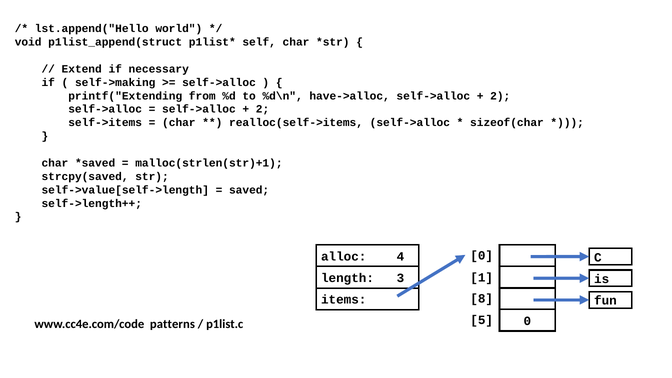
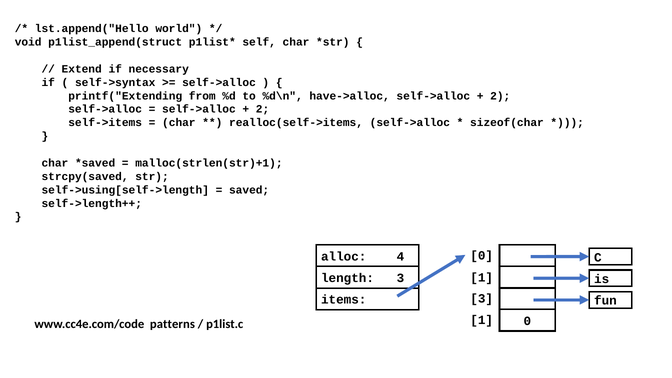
self->making: self->making -> self->syntax (115, 82)
self->value[self->length: self->value[self->length -> self->using[self->length (125, 190)
8: 8 -> 3 (482, 299)
5: 5 -> 1 (482, 320)
